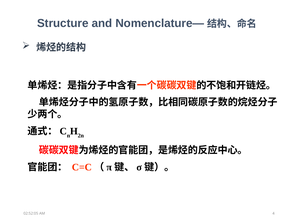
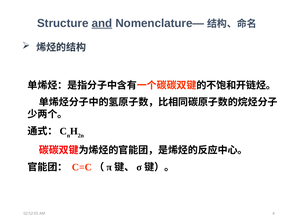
and underline: none -> present (102, 23)
